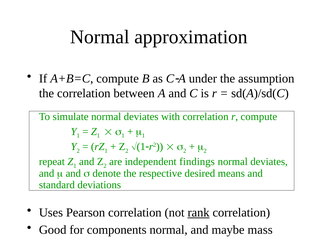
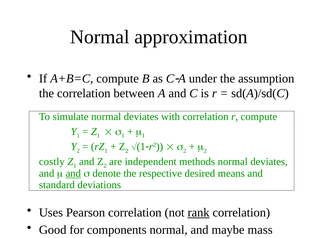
repeat: repeat -> costly (52, 162)
findings: findings -> methods (197, 162)
and underline: none -> present (73, 174)
